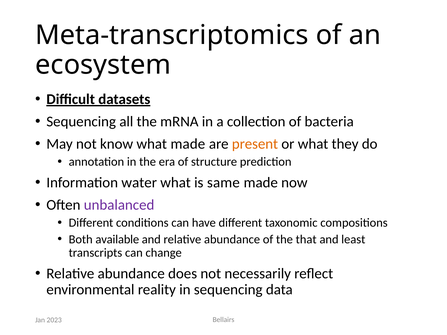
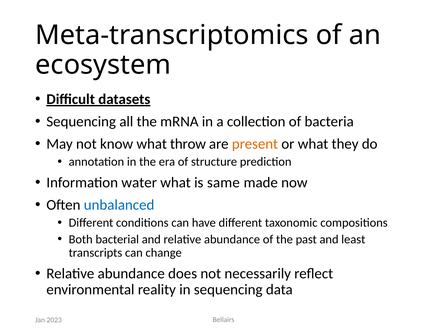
what made: made -> throw (188, 144)
unbalanced colour: purple -> blue (119, 205)
available: available -> bacterial (117, 239)
that: that -> past (306, 239)
